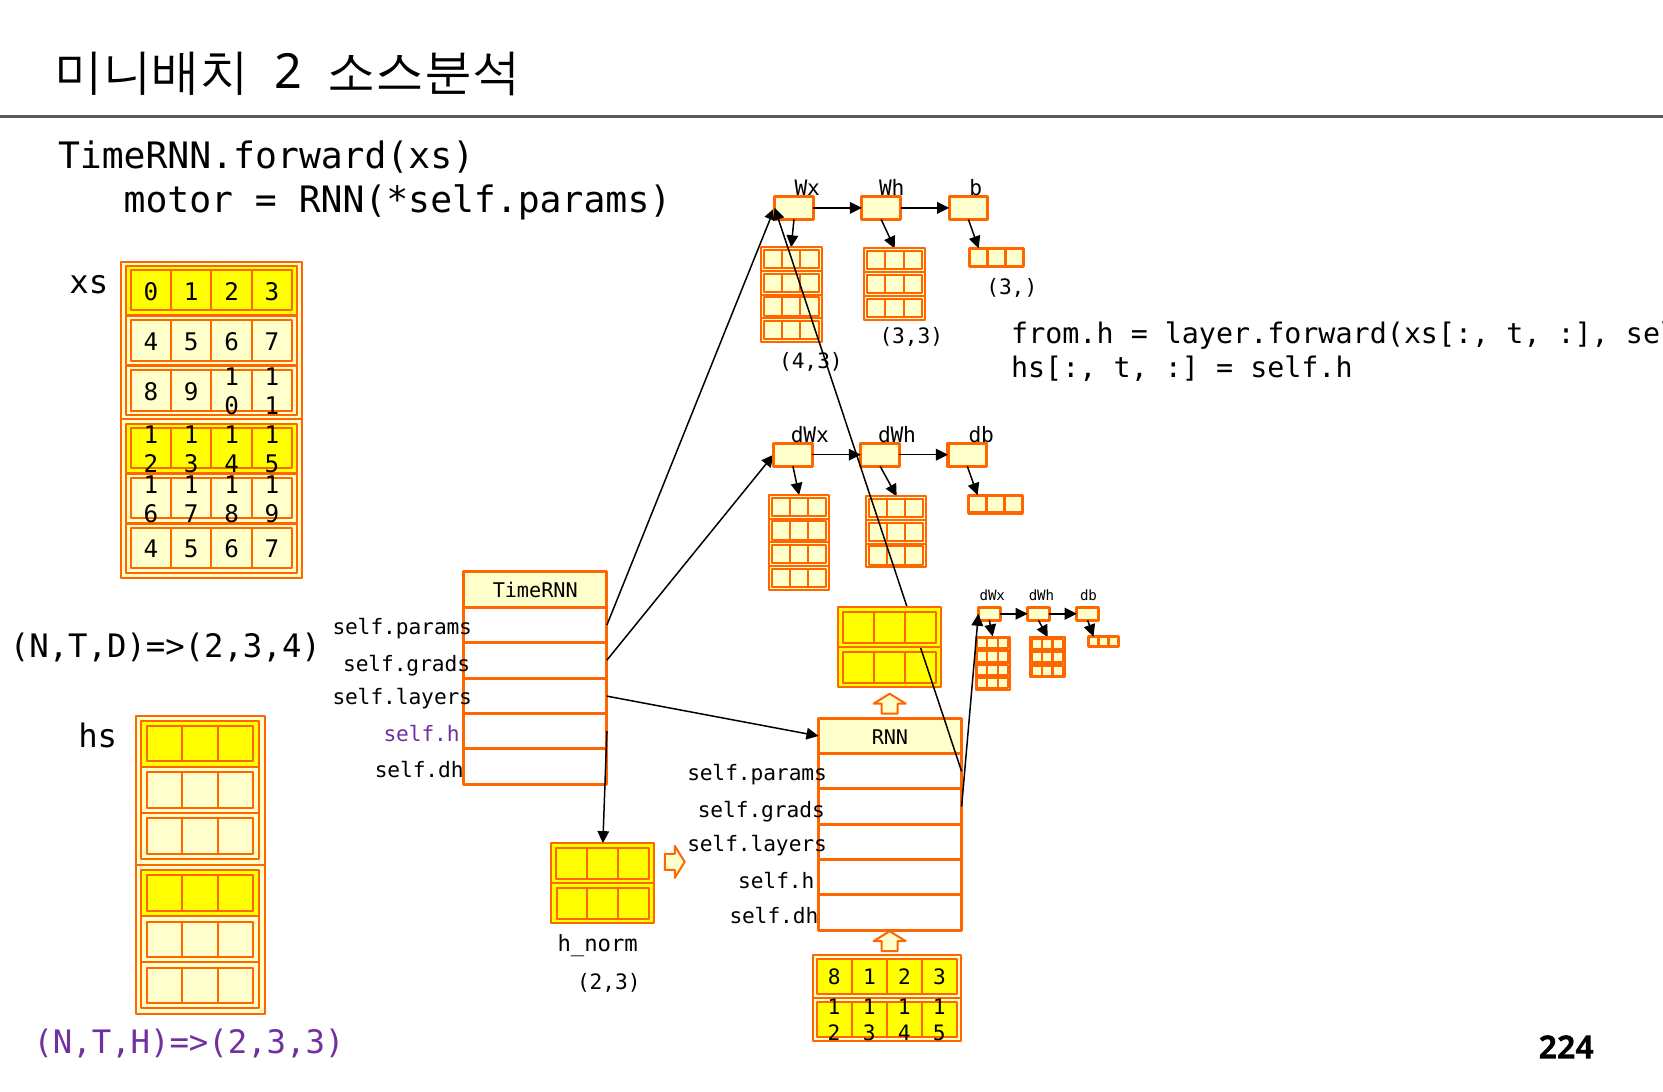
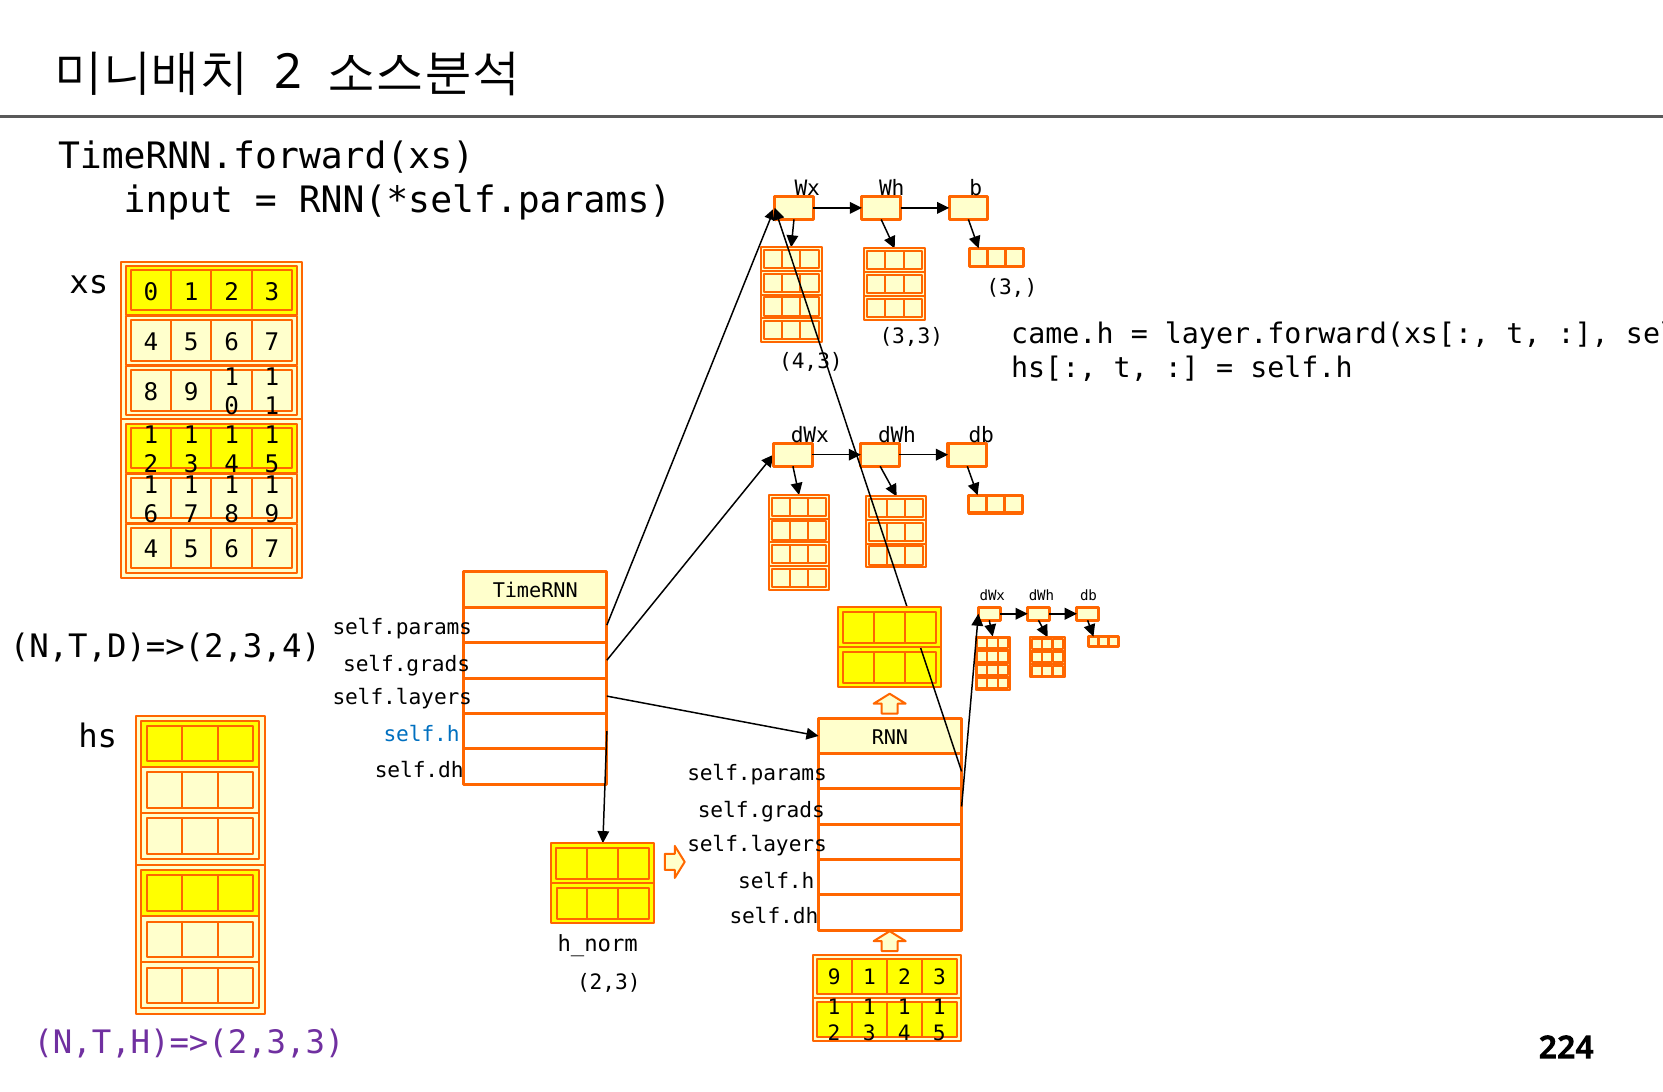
motor: motor -> input (178, 200)
from.h: from.h -> came.h (1062, 334)
self.h colour: purple -> blue (422, 735)
2,3 8: 8 -> 9 (834, 978)
